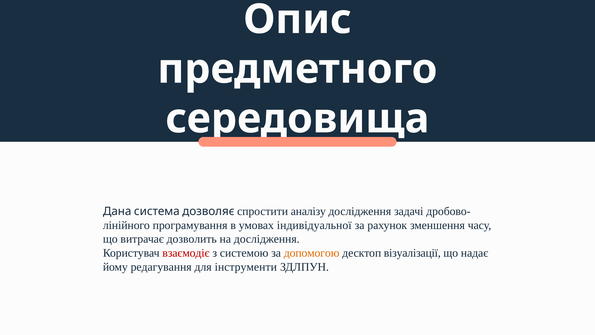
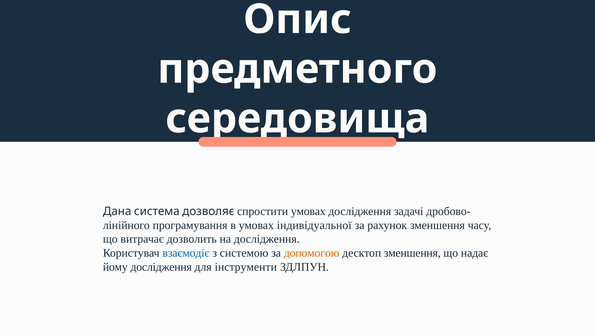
спростити аналізу: аналізу -> умовах (308, 211)
взаємодіє colour: red -> blue (186, 253)
десктоп візуалізації: візуалізації -> зменшення (412, 253)
йому редагування: редагування -> дослідження (161, 267)
